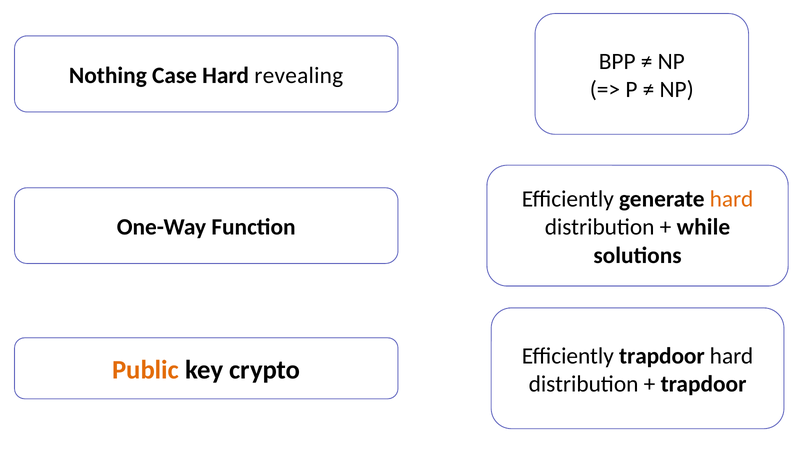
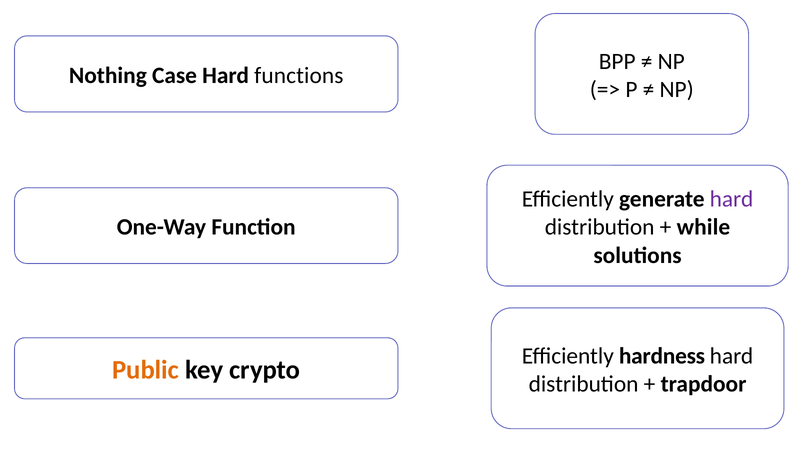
revealing: revealing -> functions (299, 75)
hard colour: orange -> purple (732, 199)
Efficiently trapdoor: trapdoor -> hardness (662, 356)
